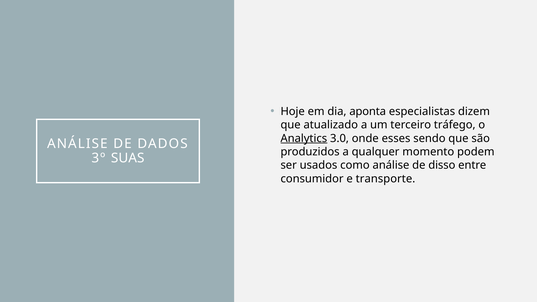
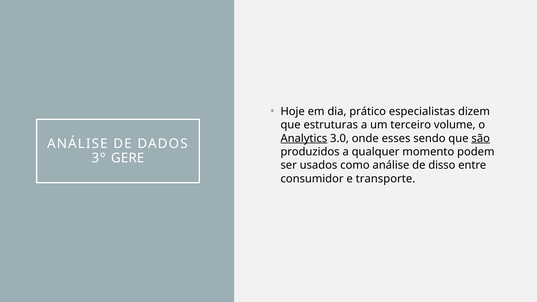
aponta: aponta -> prático (368, 111)
atualizado: atualizado -> estruturas (331, 125)
tráfego: tráfego -> volume (455, 125)
são underline: none -> present (481, 138)
SUAS: SUAS -> GERE (128, 158)
